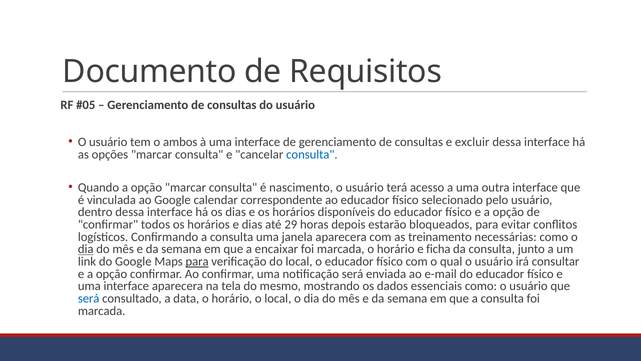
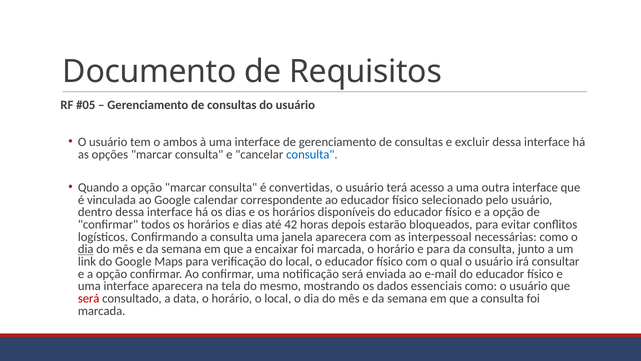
nascimento: nascimento -> convertidas (301, 187)
29: 29 -> 42 (291, 224)
treinamento: treinamento -> interpessoal (440, 237)
e ficha: ficha -> para (438, 249)
para underline: present -> none (197, 261)
será colour: blue -> red (89, 298)
